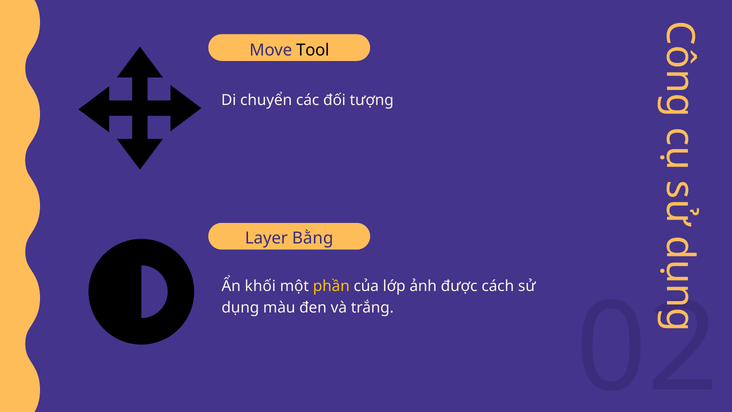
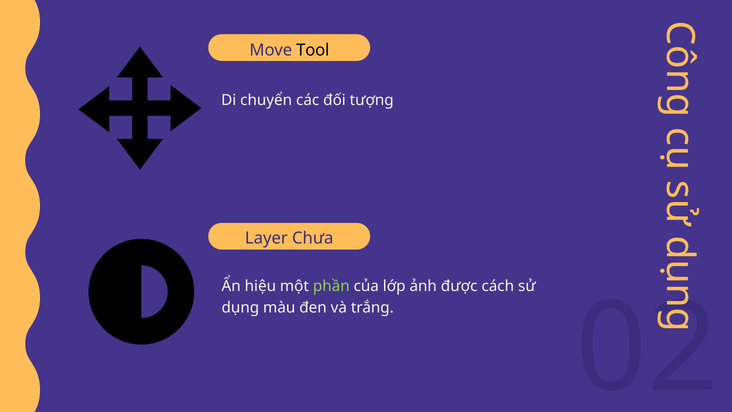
Bằng: Bằng -> Chưa (313, 238)
khối: khối -> hiệu (260, 286)
phần colour: yellow -> light green (331, 286)
